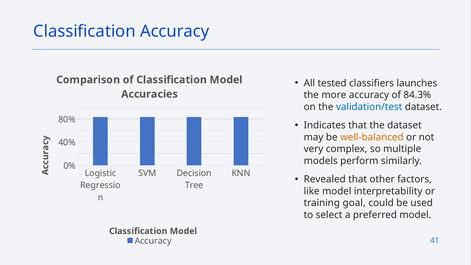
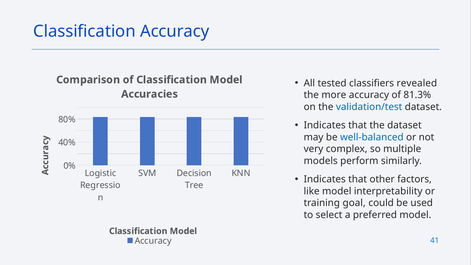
launches: launches -> revealed (417, 83)
84.3%: 84.3% -> 81.3% (417, 95)
well-balanced colour: orange -> blue (372, 137)
Revealed: Revealed -> Indicates (325, 179)
